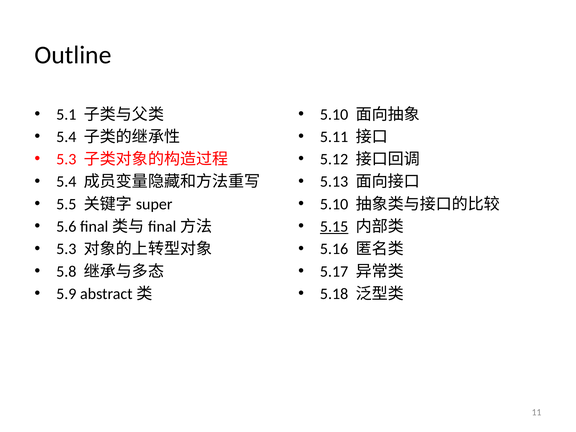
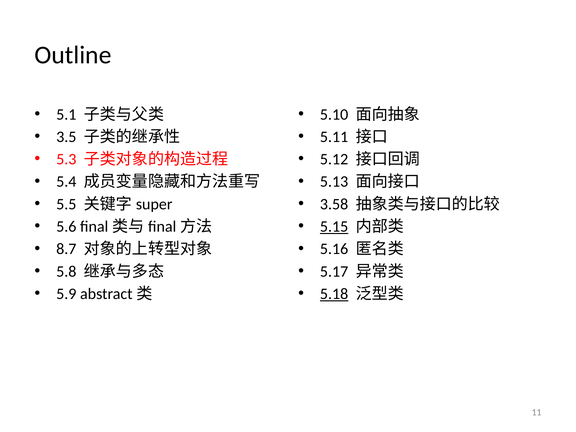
5.4: 5.4 -> 3.5 (66, 137)
5.10: 5.10 -> 3.58 (334, 204)
5.3: 5.3 -> 8.7 (66, 249)
5.18 underline: none -> present (334, 294)
